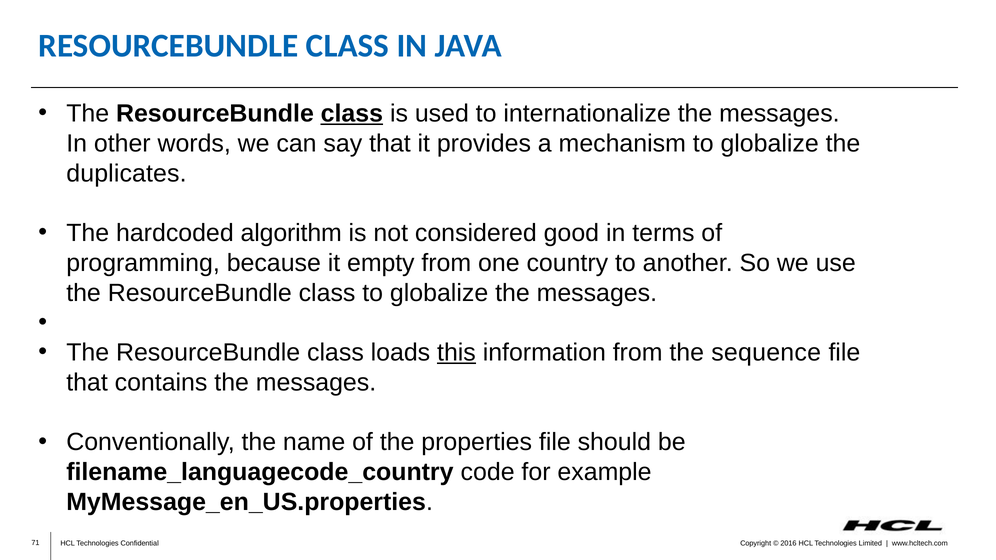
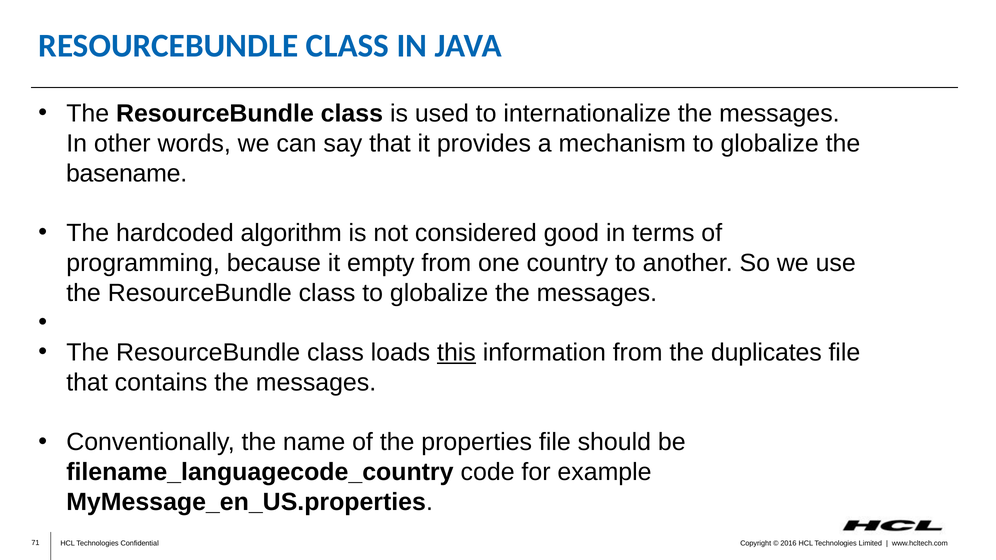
class underline: present -> none (352, 114)
duplicates: duplicates -> basename (127, 173)
sequence: sequence -> duplicates (766, 353)
